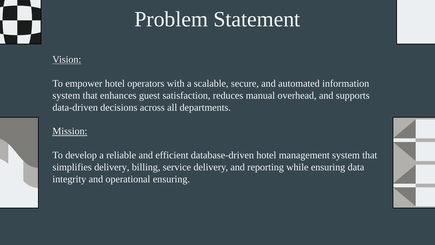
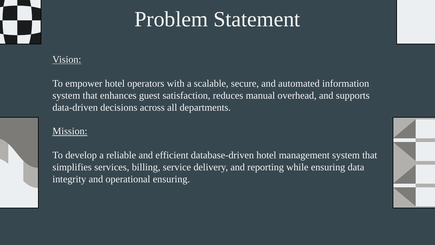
simplifies delivery: delivery -> services (112, 167)
